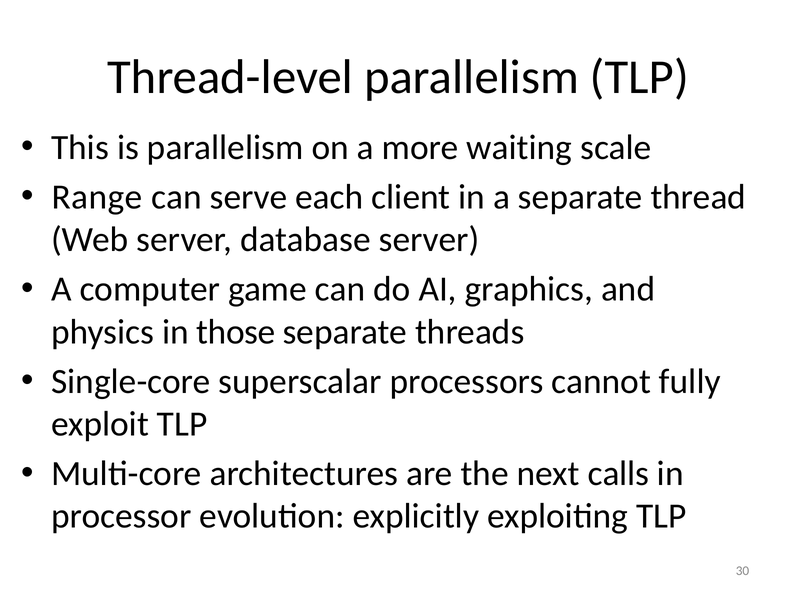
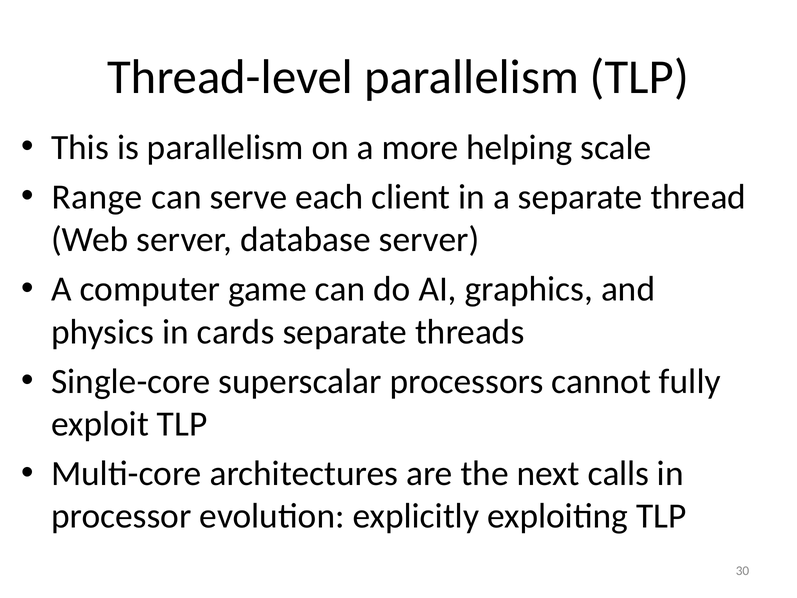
waiting: waiting -> helping (519, 147)
those: those -> cards (236, 332)
